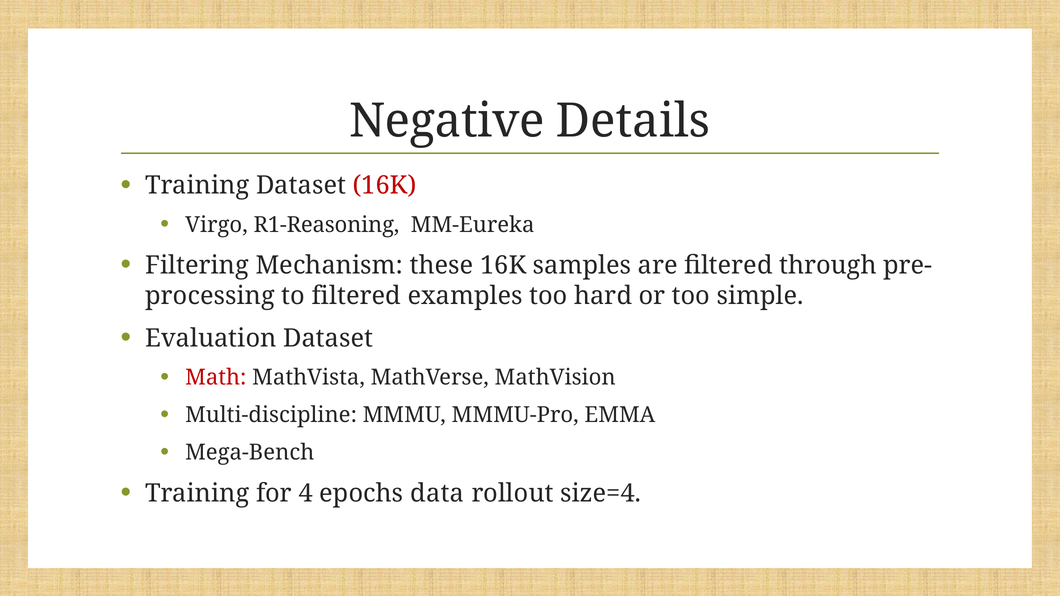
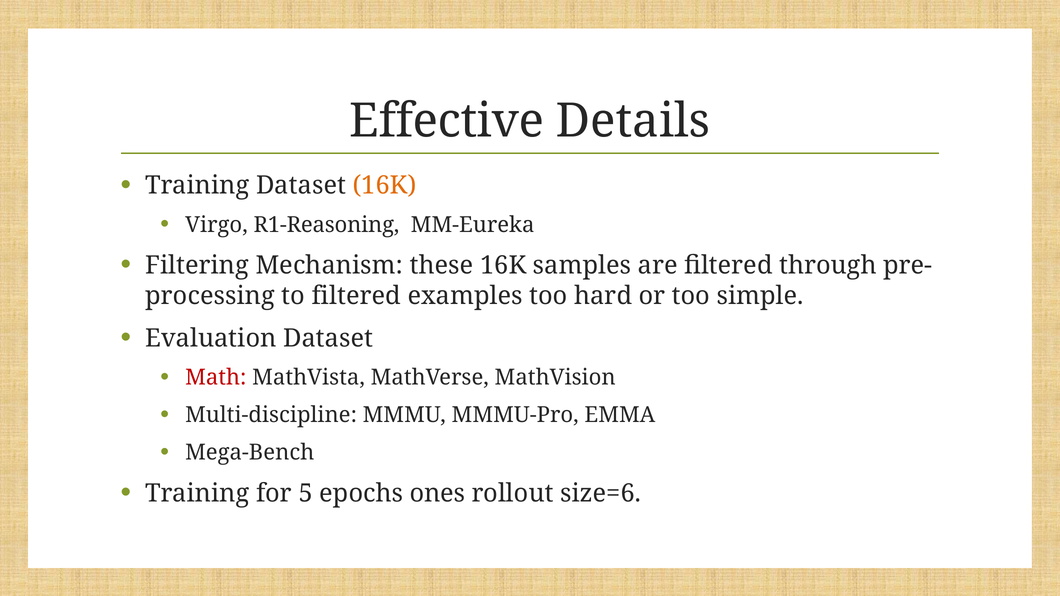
Negative: Negative -> Effective (447, 121)
16K colour: red -> orange (384, 186)
4: 4 -> 5 (306, 493)
data: data -> ones (437, 493)
size=4: size=4 -> size=6 (601, 493)
